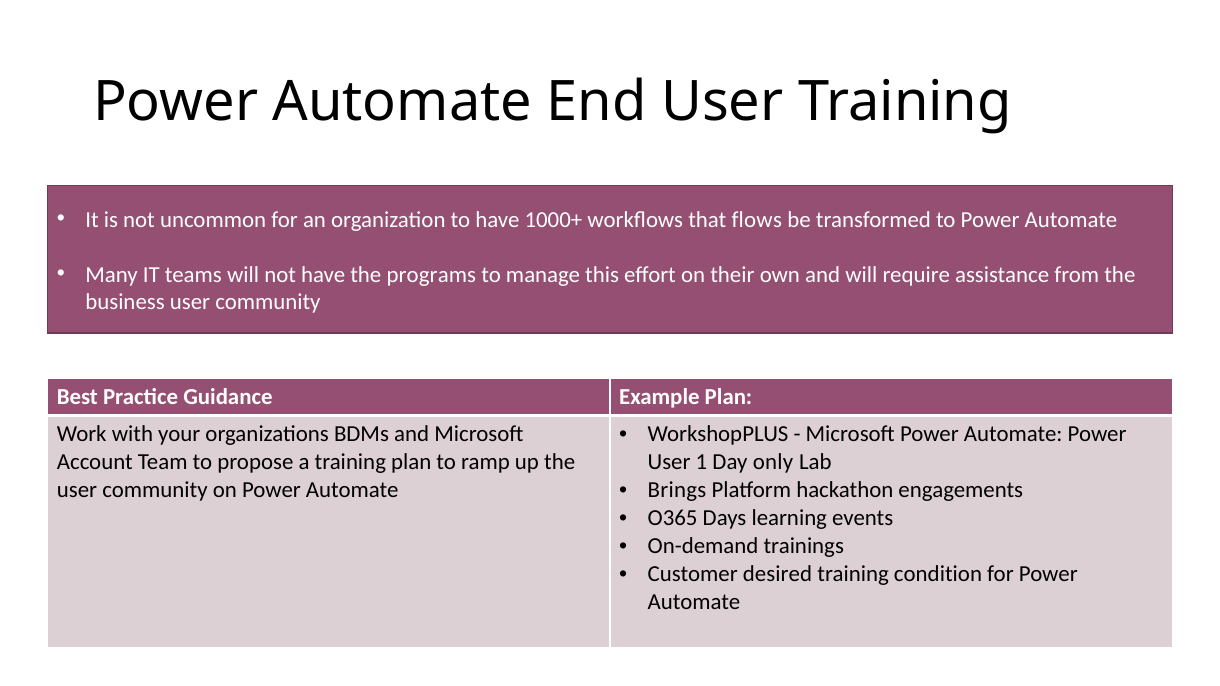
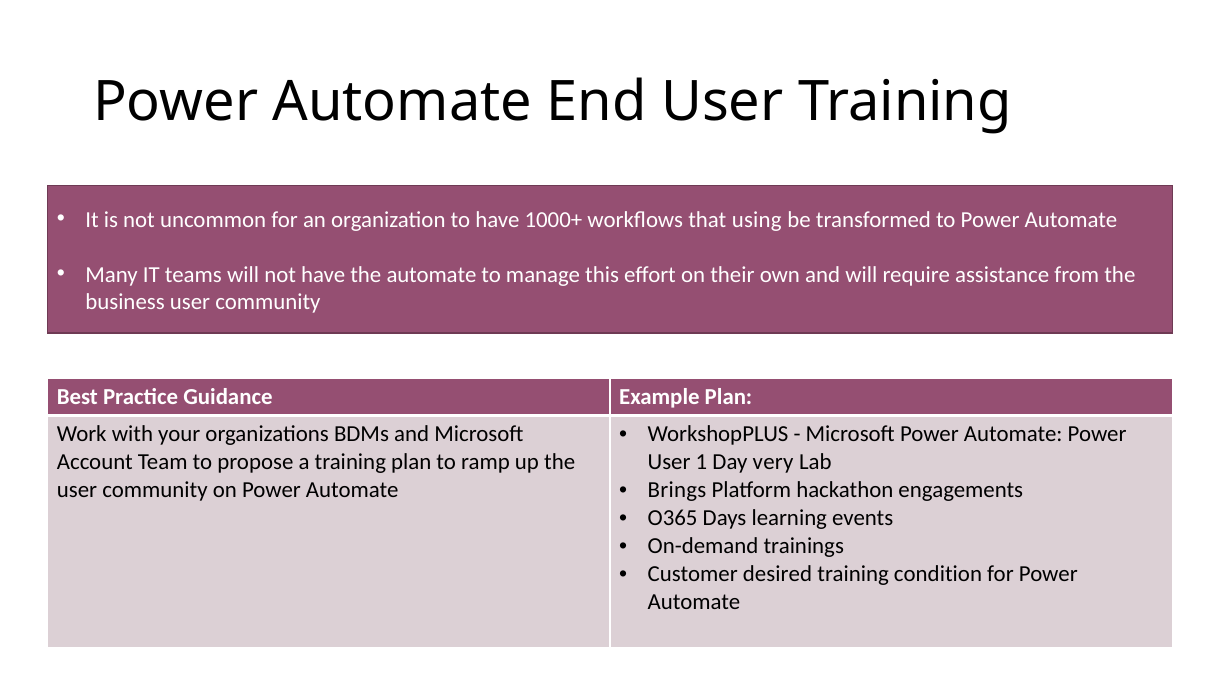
flows: flows -> using (757, 220)
the programs: programs -> automate (431, 275)
only: only -> very (773, 462)
